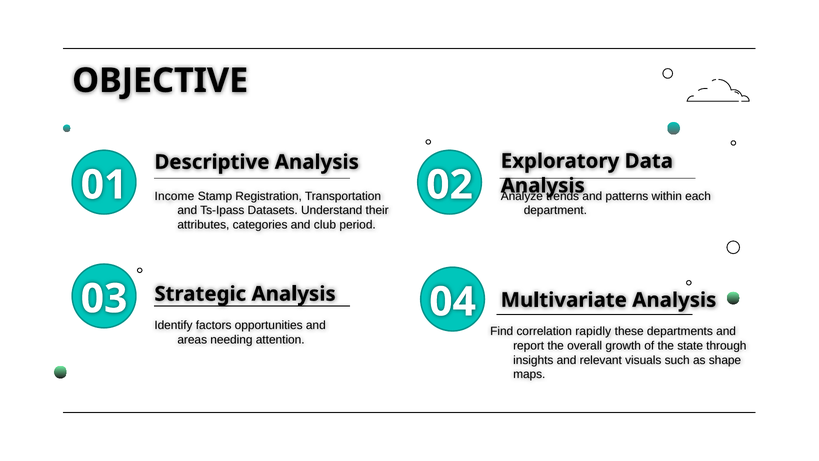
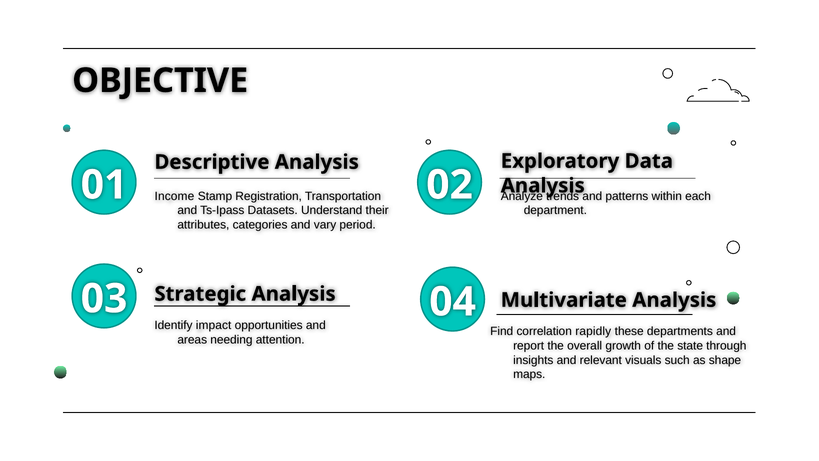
club: club -> vary (325, 225)
factors: factors -> impact (214, 325)
